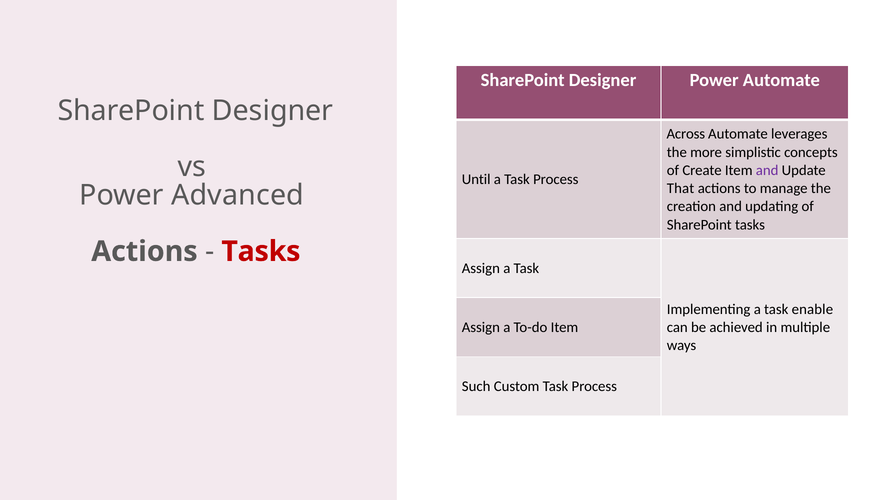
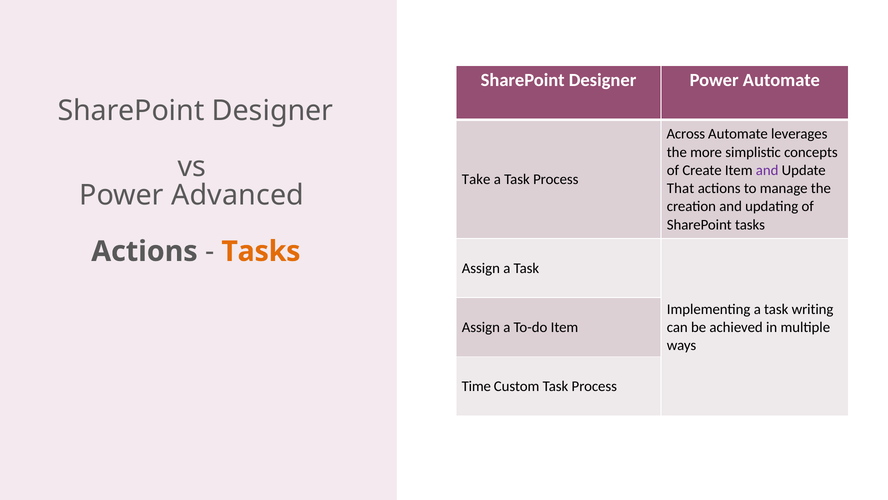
Until: Until -> Take (476, 179)
Tasks colour: red -> orange (261, 251)
enable: enable -> writing (813, 309)
Such: Such -> Time (476, 386)
